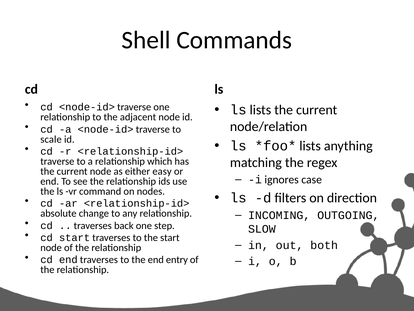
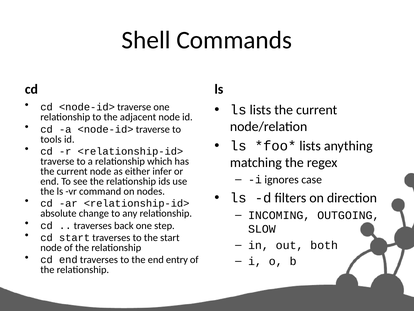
scale: scale -> tools (51, 139)
easy: easy -> infer (162, 171)
